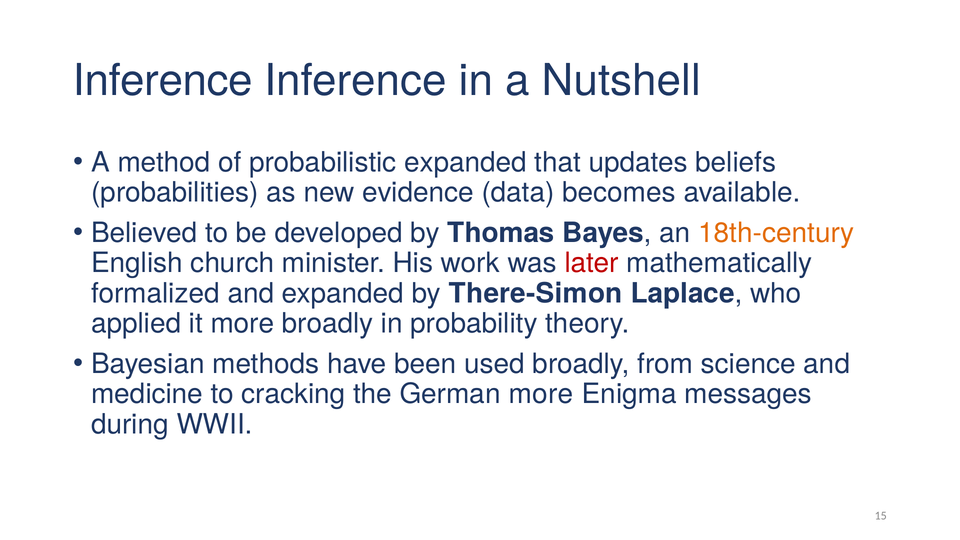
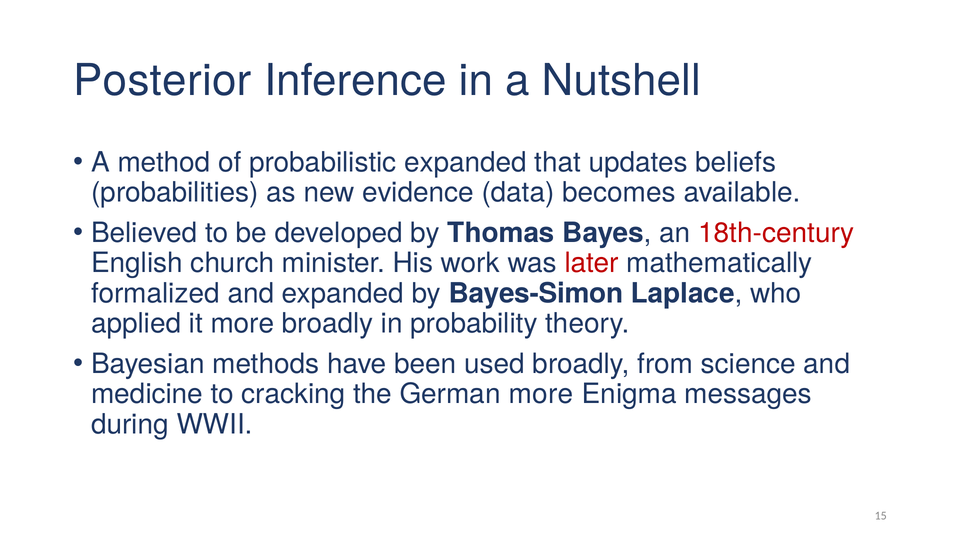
Inference: Inference -> Posterior (162, 81)
18th-century colour: orange -> red (776, 233)
There-Simon: There-Simon -> Bayes-Simon (536, 293)
